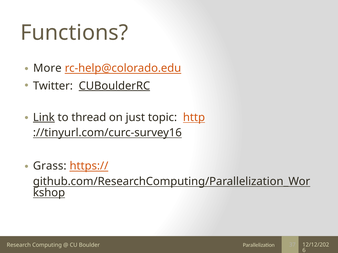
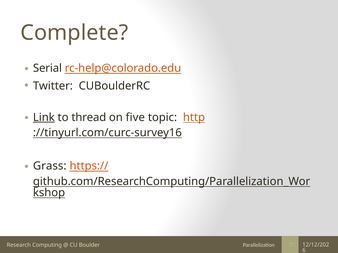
Functions: Functions -> Complete (74, 33)
More: More -> Serial (47, 68)
CUBoulderRC underline: present -> none (114, 86)
just: just -> five (135, 118)
